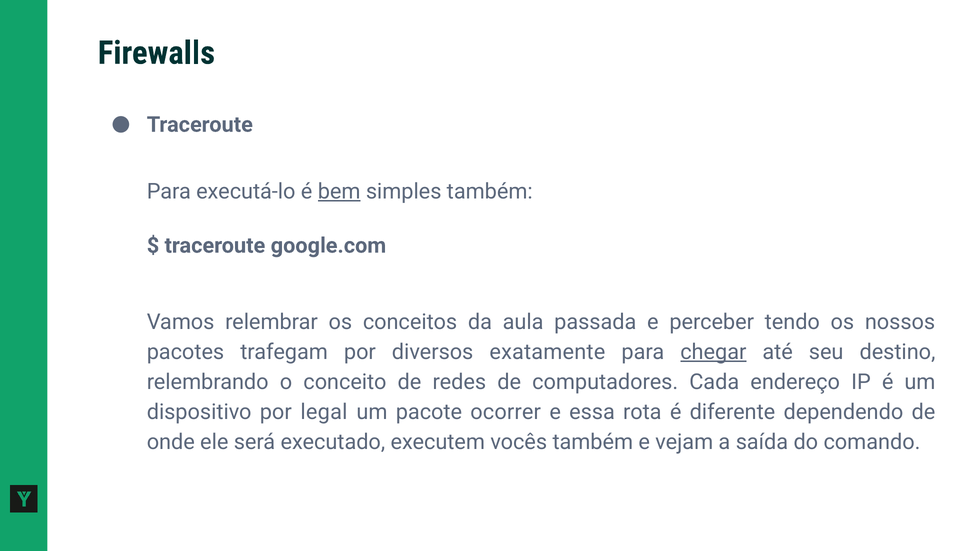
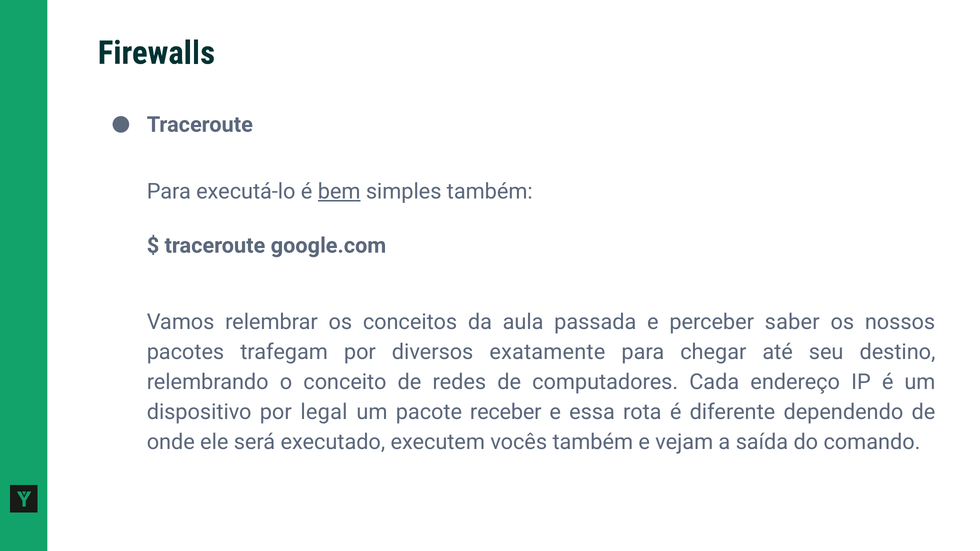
tendo: tendo -> saber (792, 322)
chegar underline: present -> none (713, 352)
ocorrer: ocorrer -> receber (506, 412)
